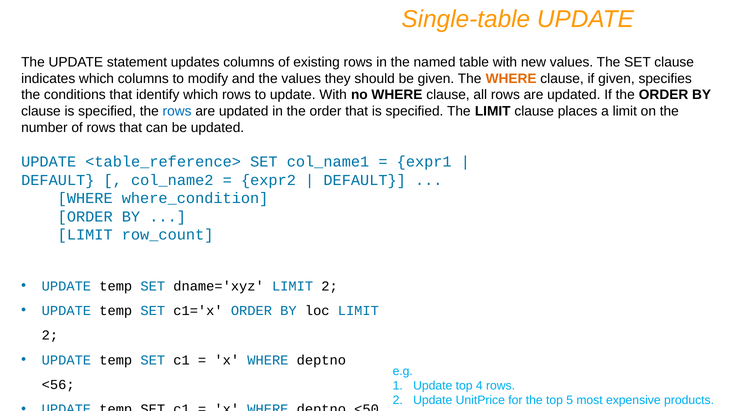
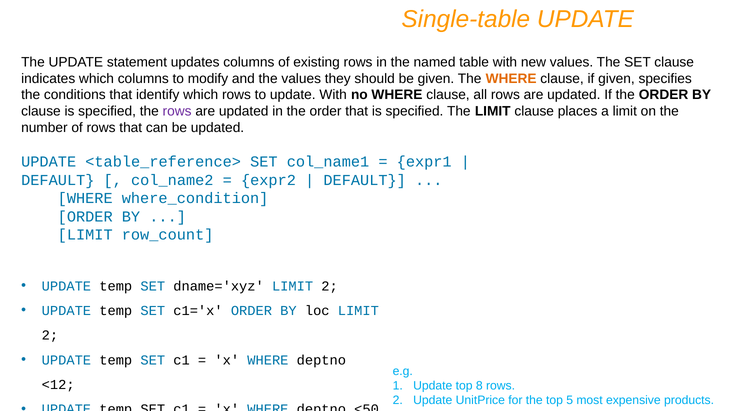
rows colour: blue -> purple (177, 111)
<56: <56 -> <12 (58, 385)
4: 4 -> 8 (479, 386)
